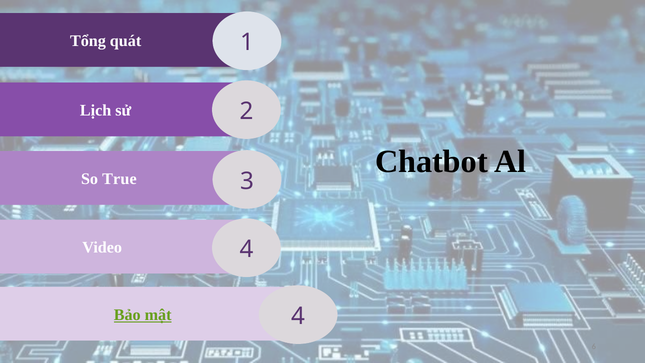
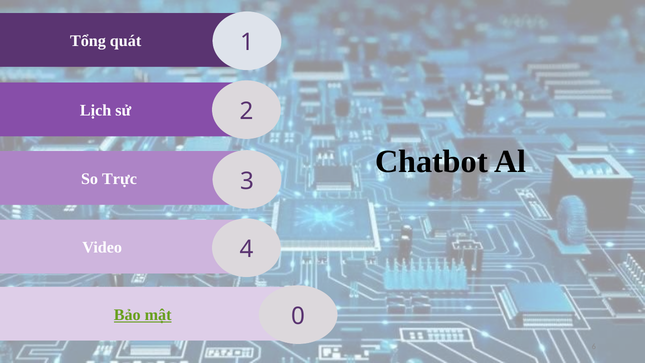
True: True -> Trực (120, 179)
mật 4: 4 -> 0 (298, 316)
